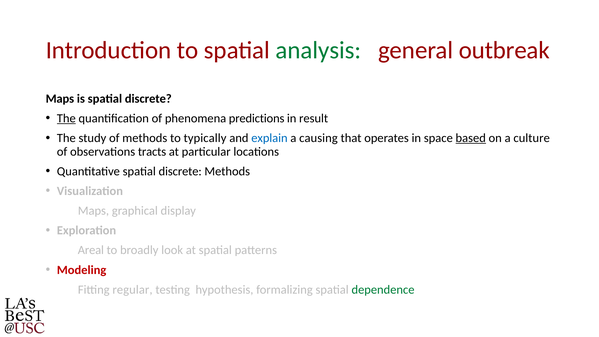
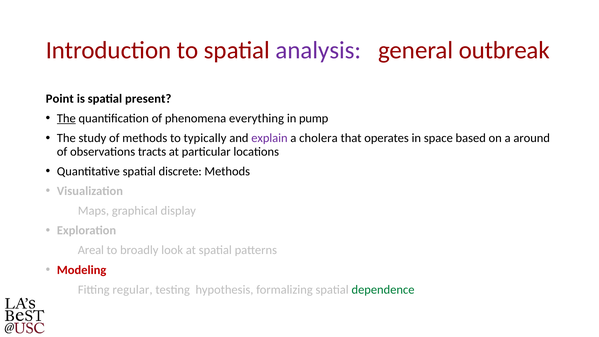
analysis colour: green -> purple (318, 50)
Maps: Maps -> Point (60, 99)
is spatial discrete: discrete -> present (148, 99)
predictions: predictions -> everything (257, 118)
result: result -> pump (314, 118)
explain colour: blue -> purple (269, 138)
causing: causing -> cholera (318, 138)
based underline: present -> none (471, 138)
culture: culture -> around (532, 138)
